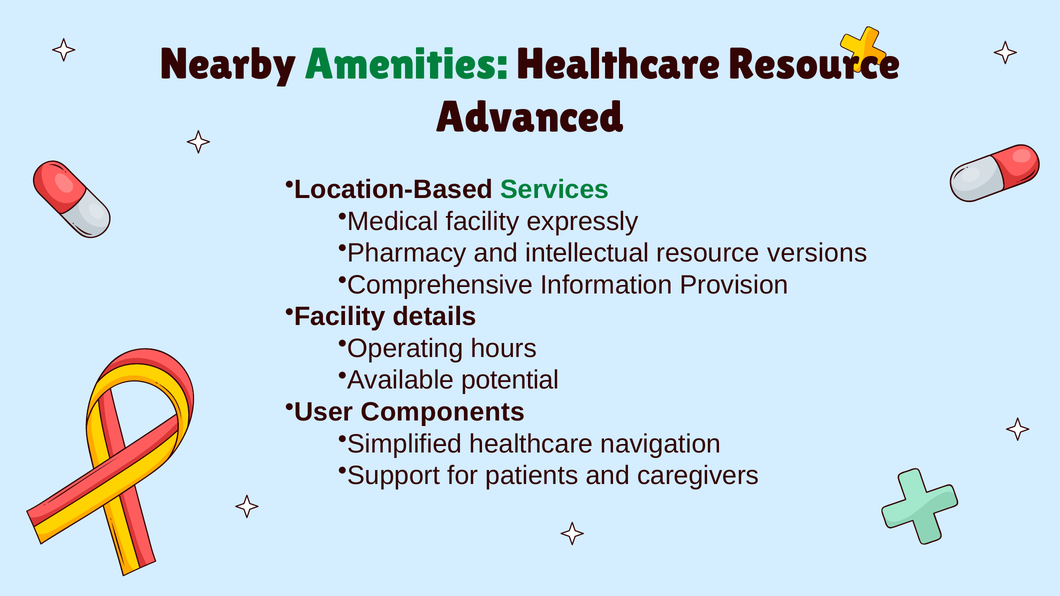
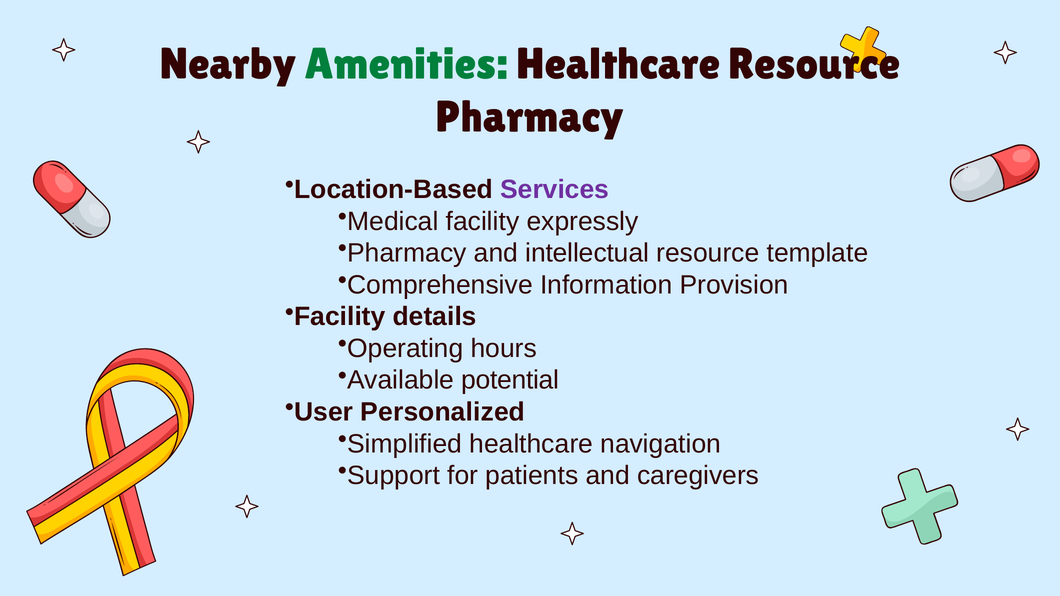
Advanced: Advanced -> Pharmacy (530, 117)
Services colour: green -> purple (555, 190)
versions: versions -> template (817, 253)
Components: Components -> Personalized (443, 412)
